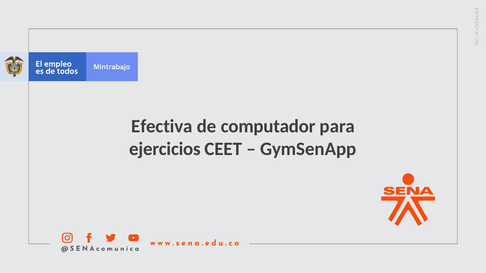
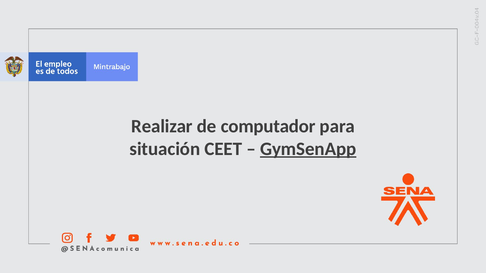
Efectiva: Efectiva -> Realizar (162, 126)
ejercicios: ejercicios -> situación (165, 149)
GymSenApp underline: none -> present (308, 149)
